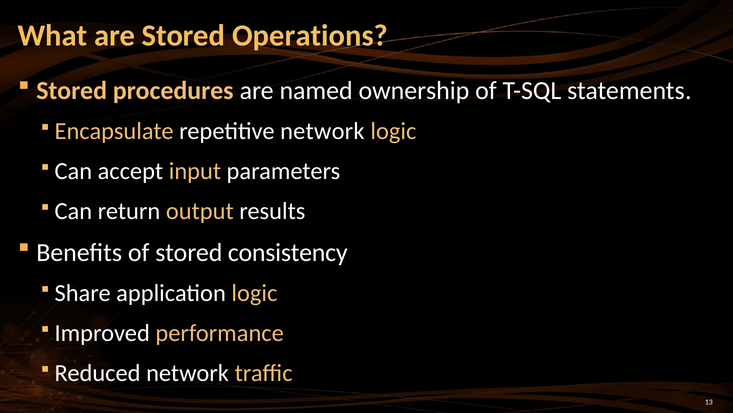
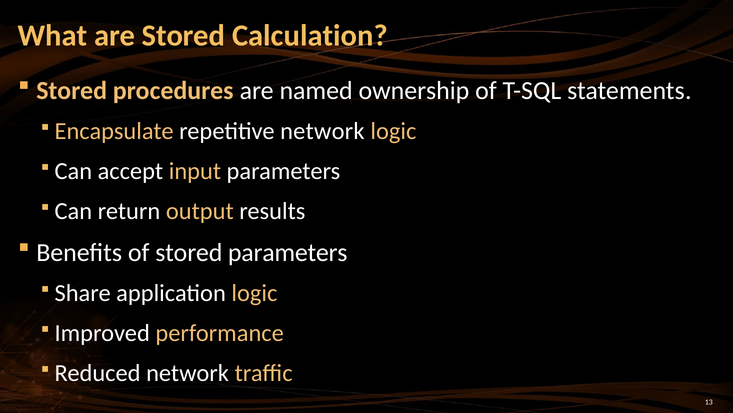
Operations: Operations -> Calculation (310, 36)
stored consistency: consistency -> parameters (288, 252)
